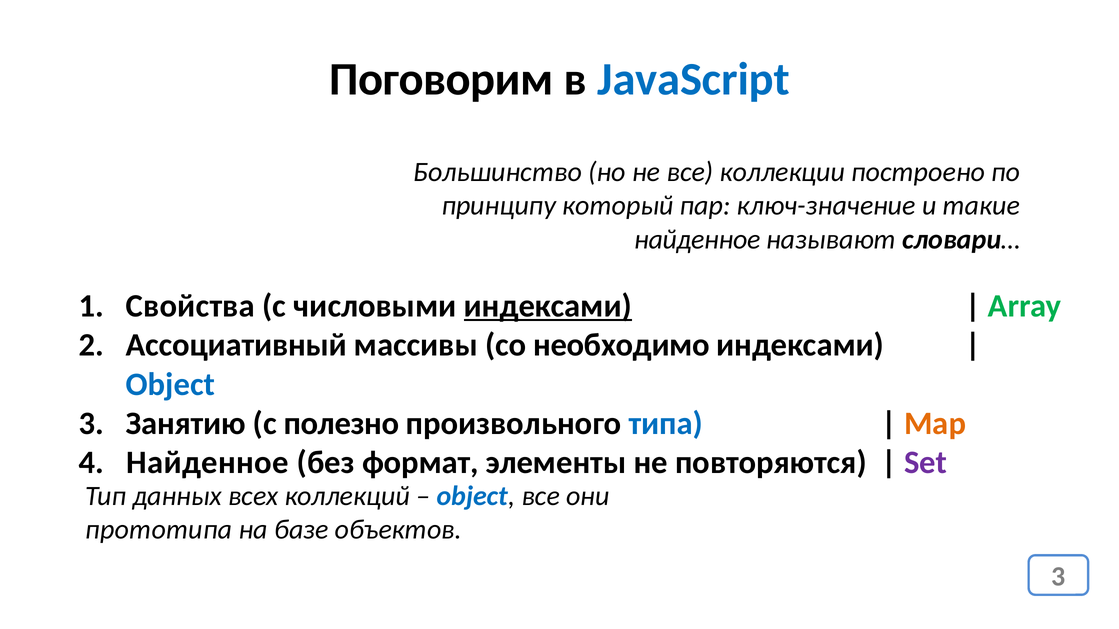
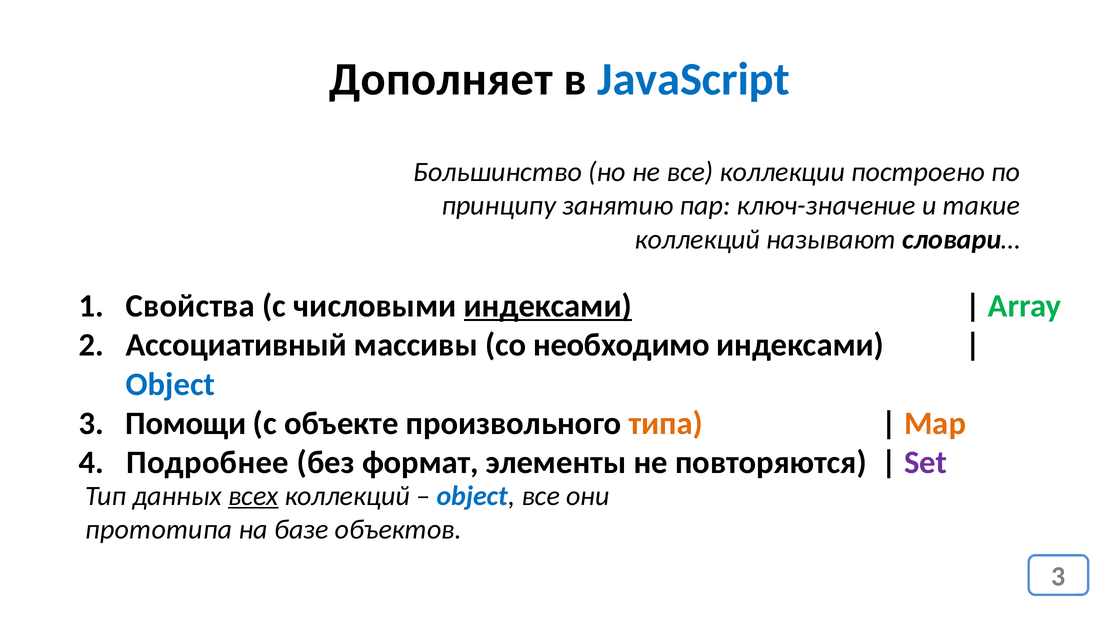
Поговорим: Поговорим -> Дополняет (441, 79)
который: который -> занятию (618, 206)
найденное: найденное -> коллекций (697, 239)
Занятию: Занятию -> Помощи (186, 424)
полезно: полезно -> объекте (341, 424)
типа colour: blue -> orange (666, 424)
Найденное: Найденное -> Подробнее (208, 463)
всех underline: none -> present (253, 496)
